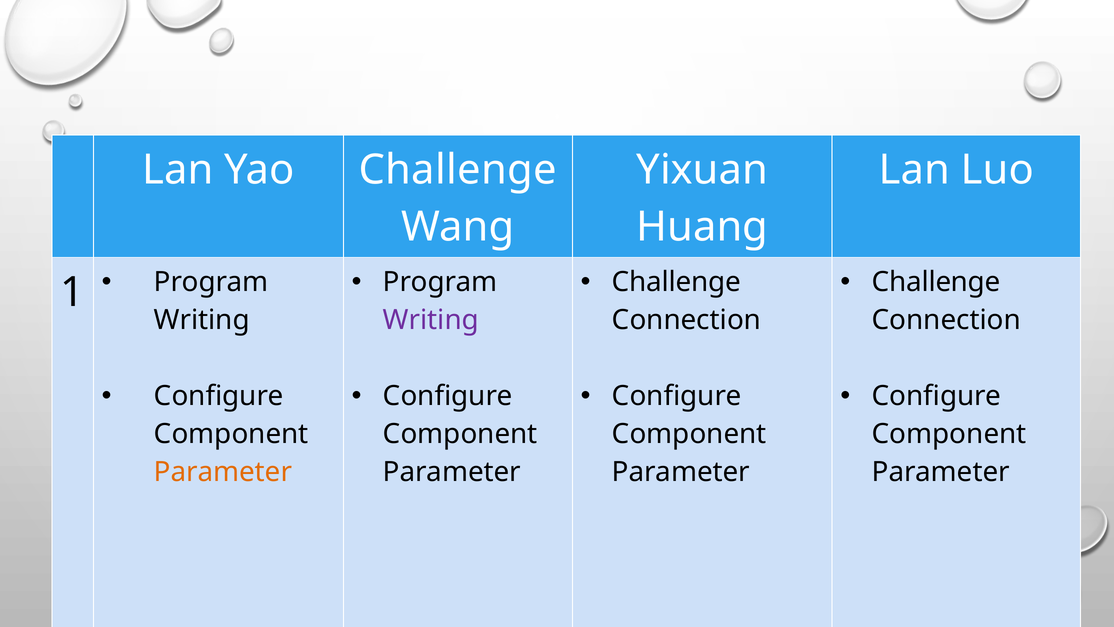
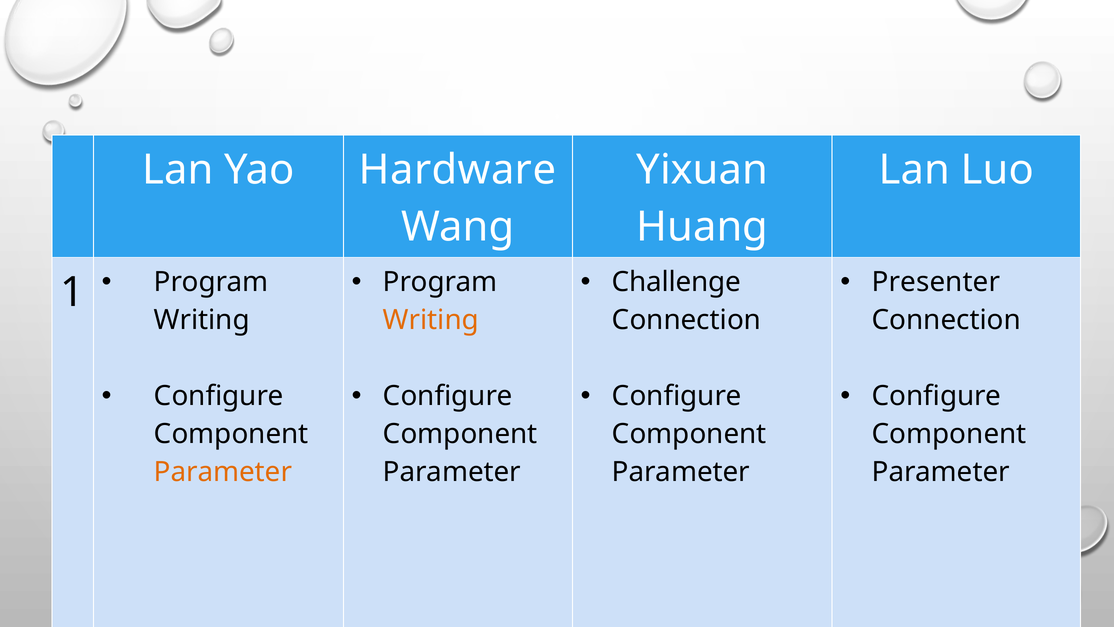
Yao Challenge: Challenge -> Hardware (458, 170)
Challenge: Challenge -> Presenter (936, 282)
Writing colour: purple -> orange (431, 320)
